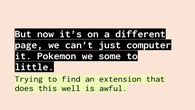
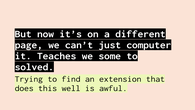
Pokemon: Pokemon -> Teaches (57, 56)
little: little -> solved (34, 67)
